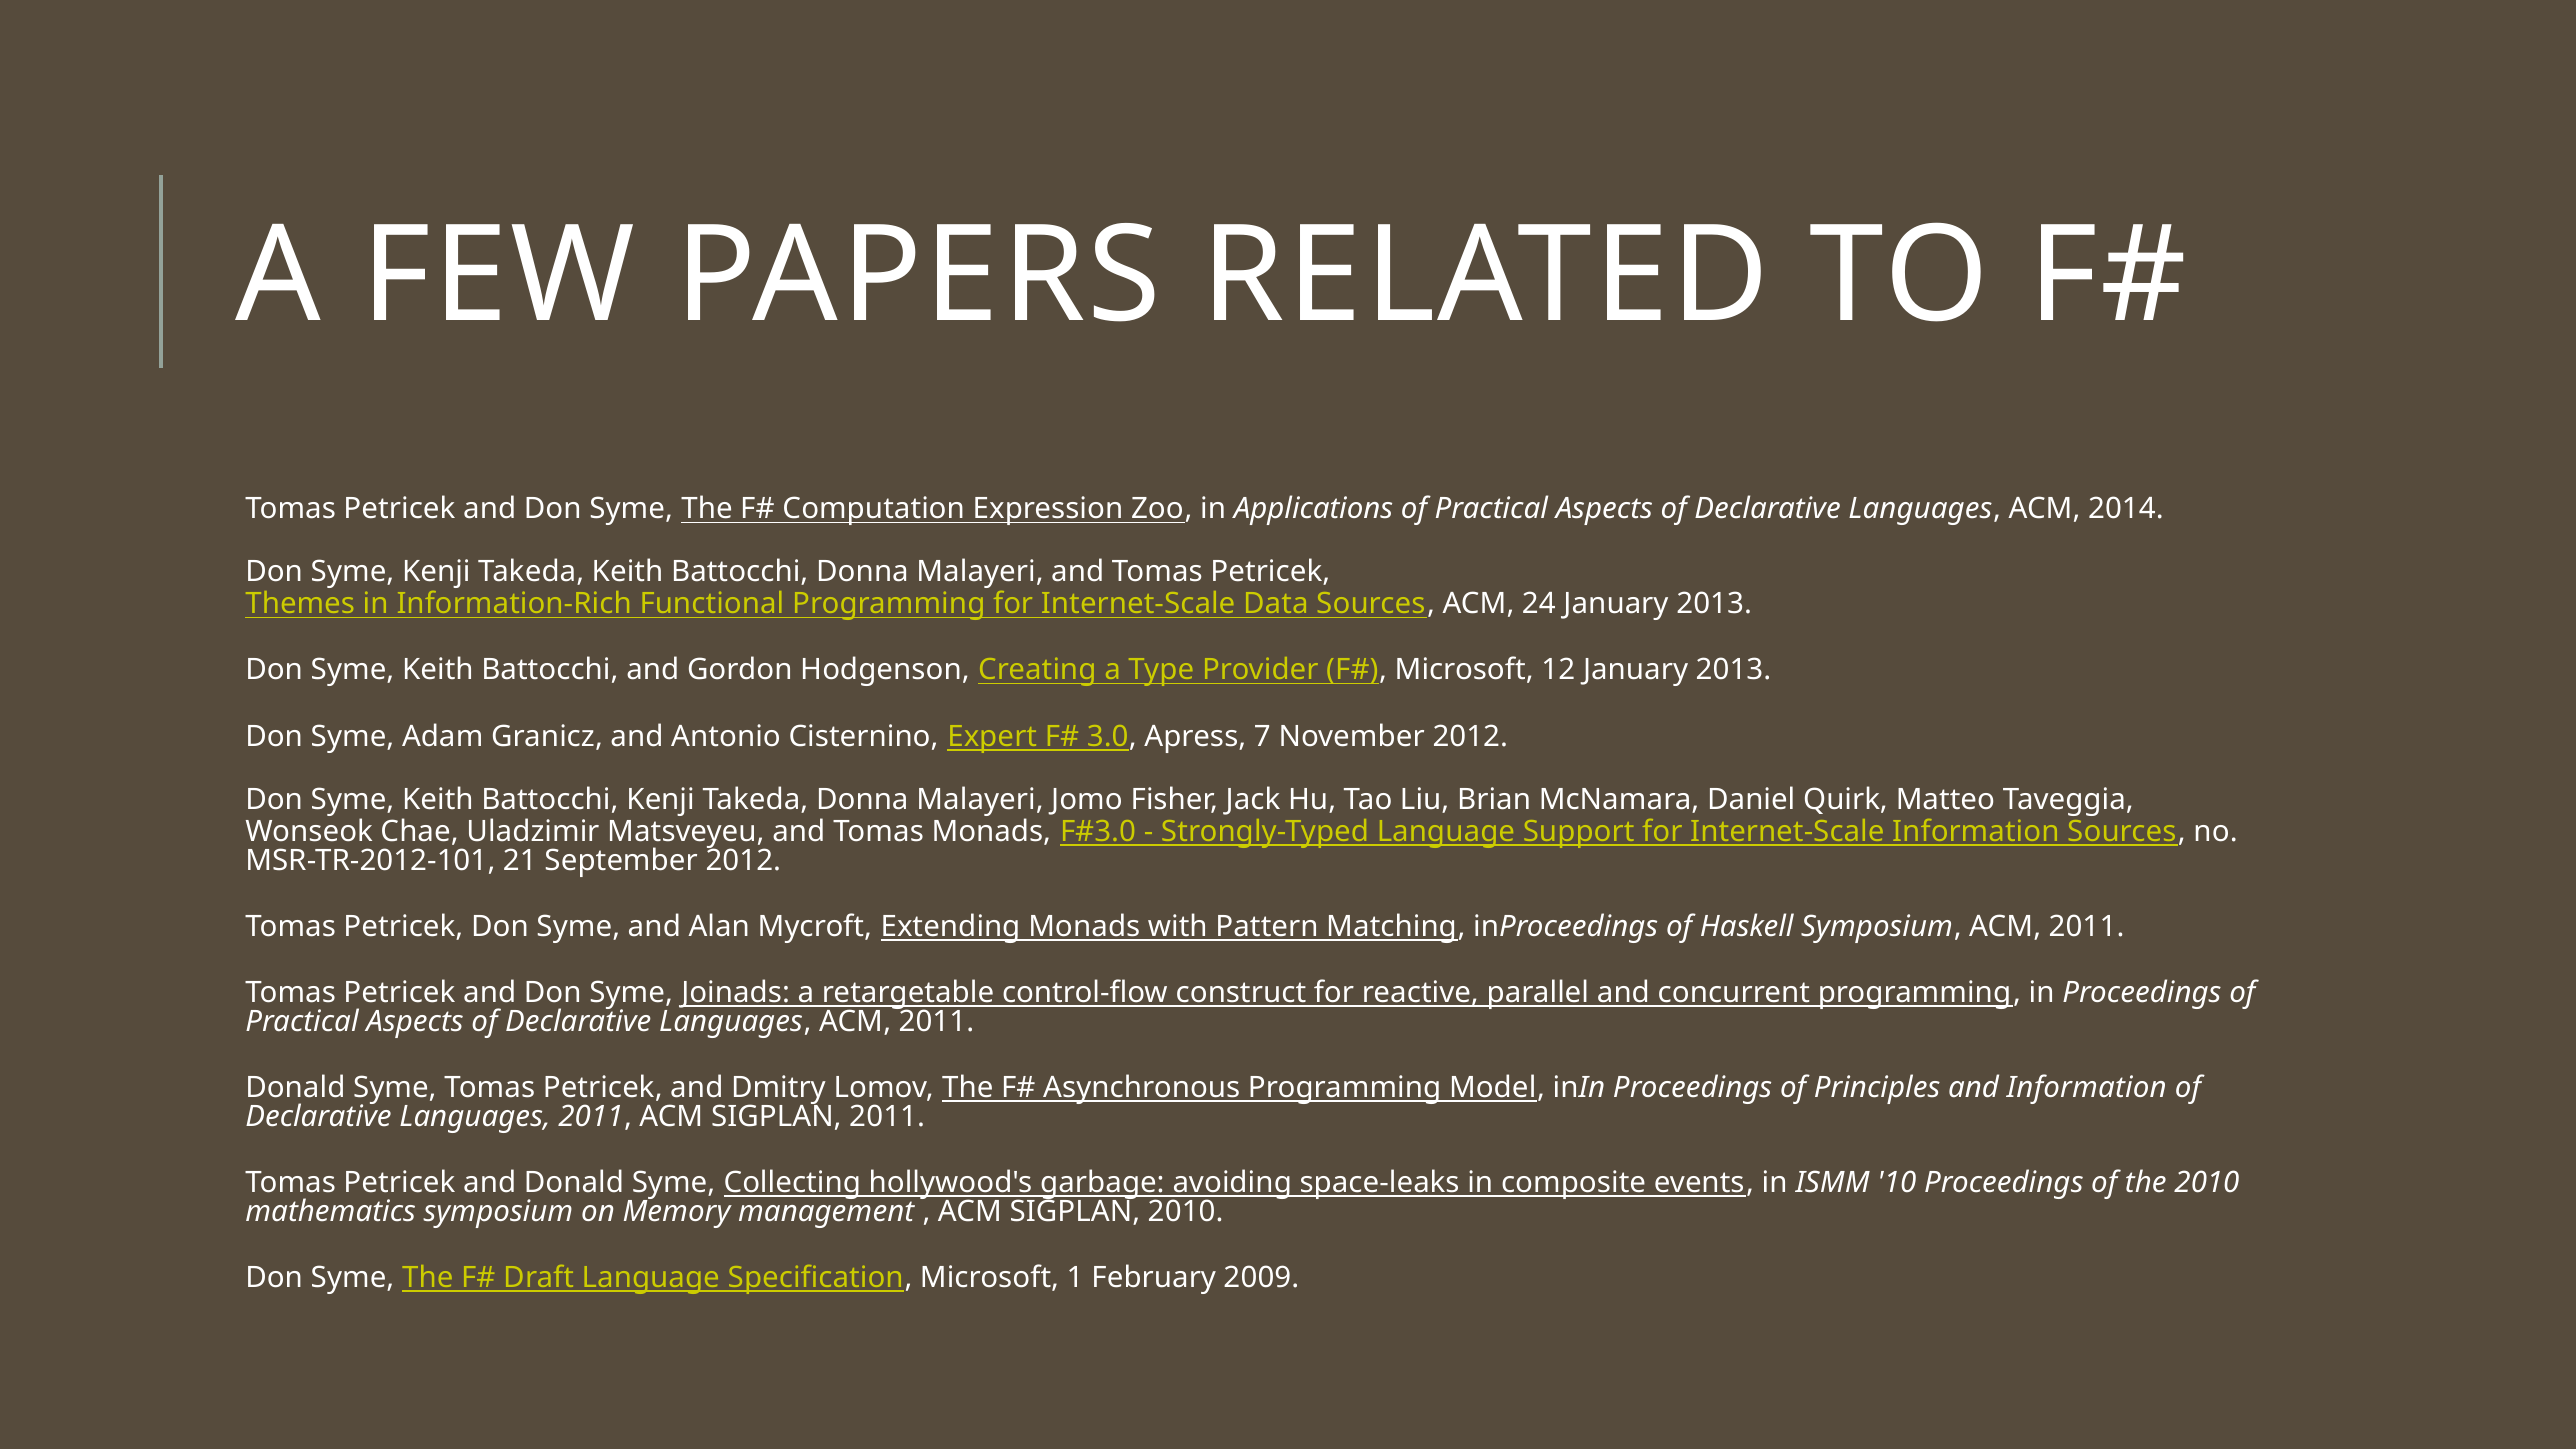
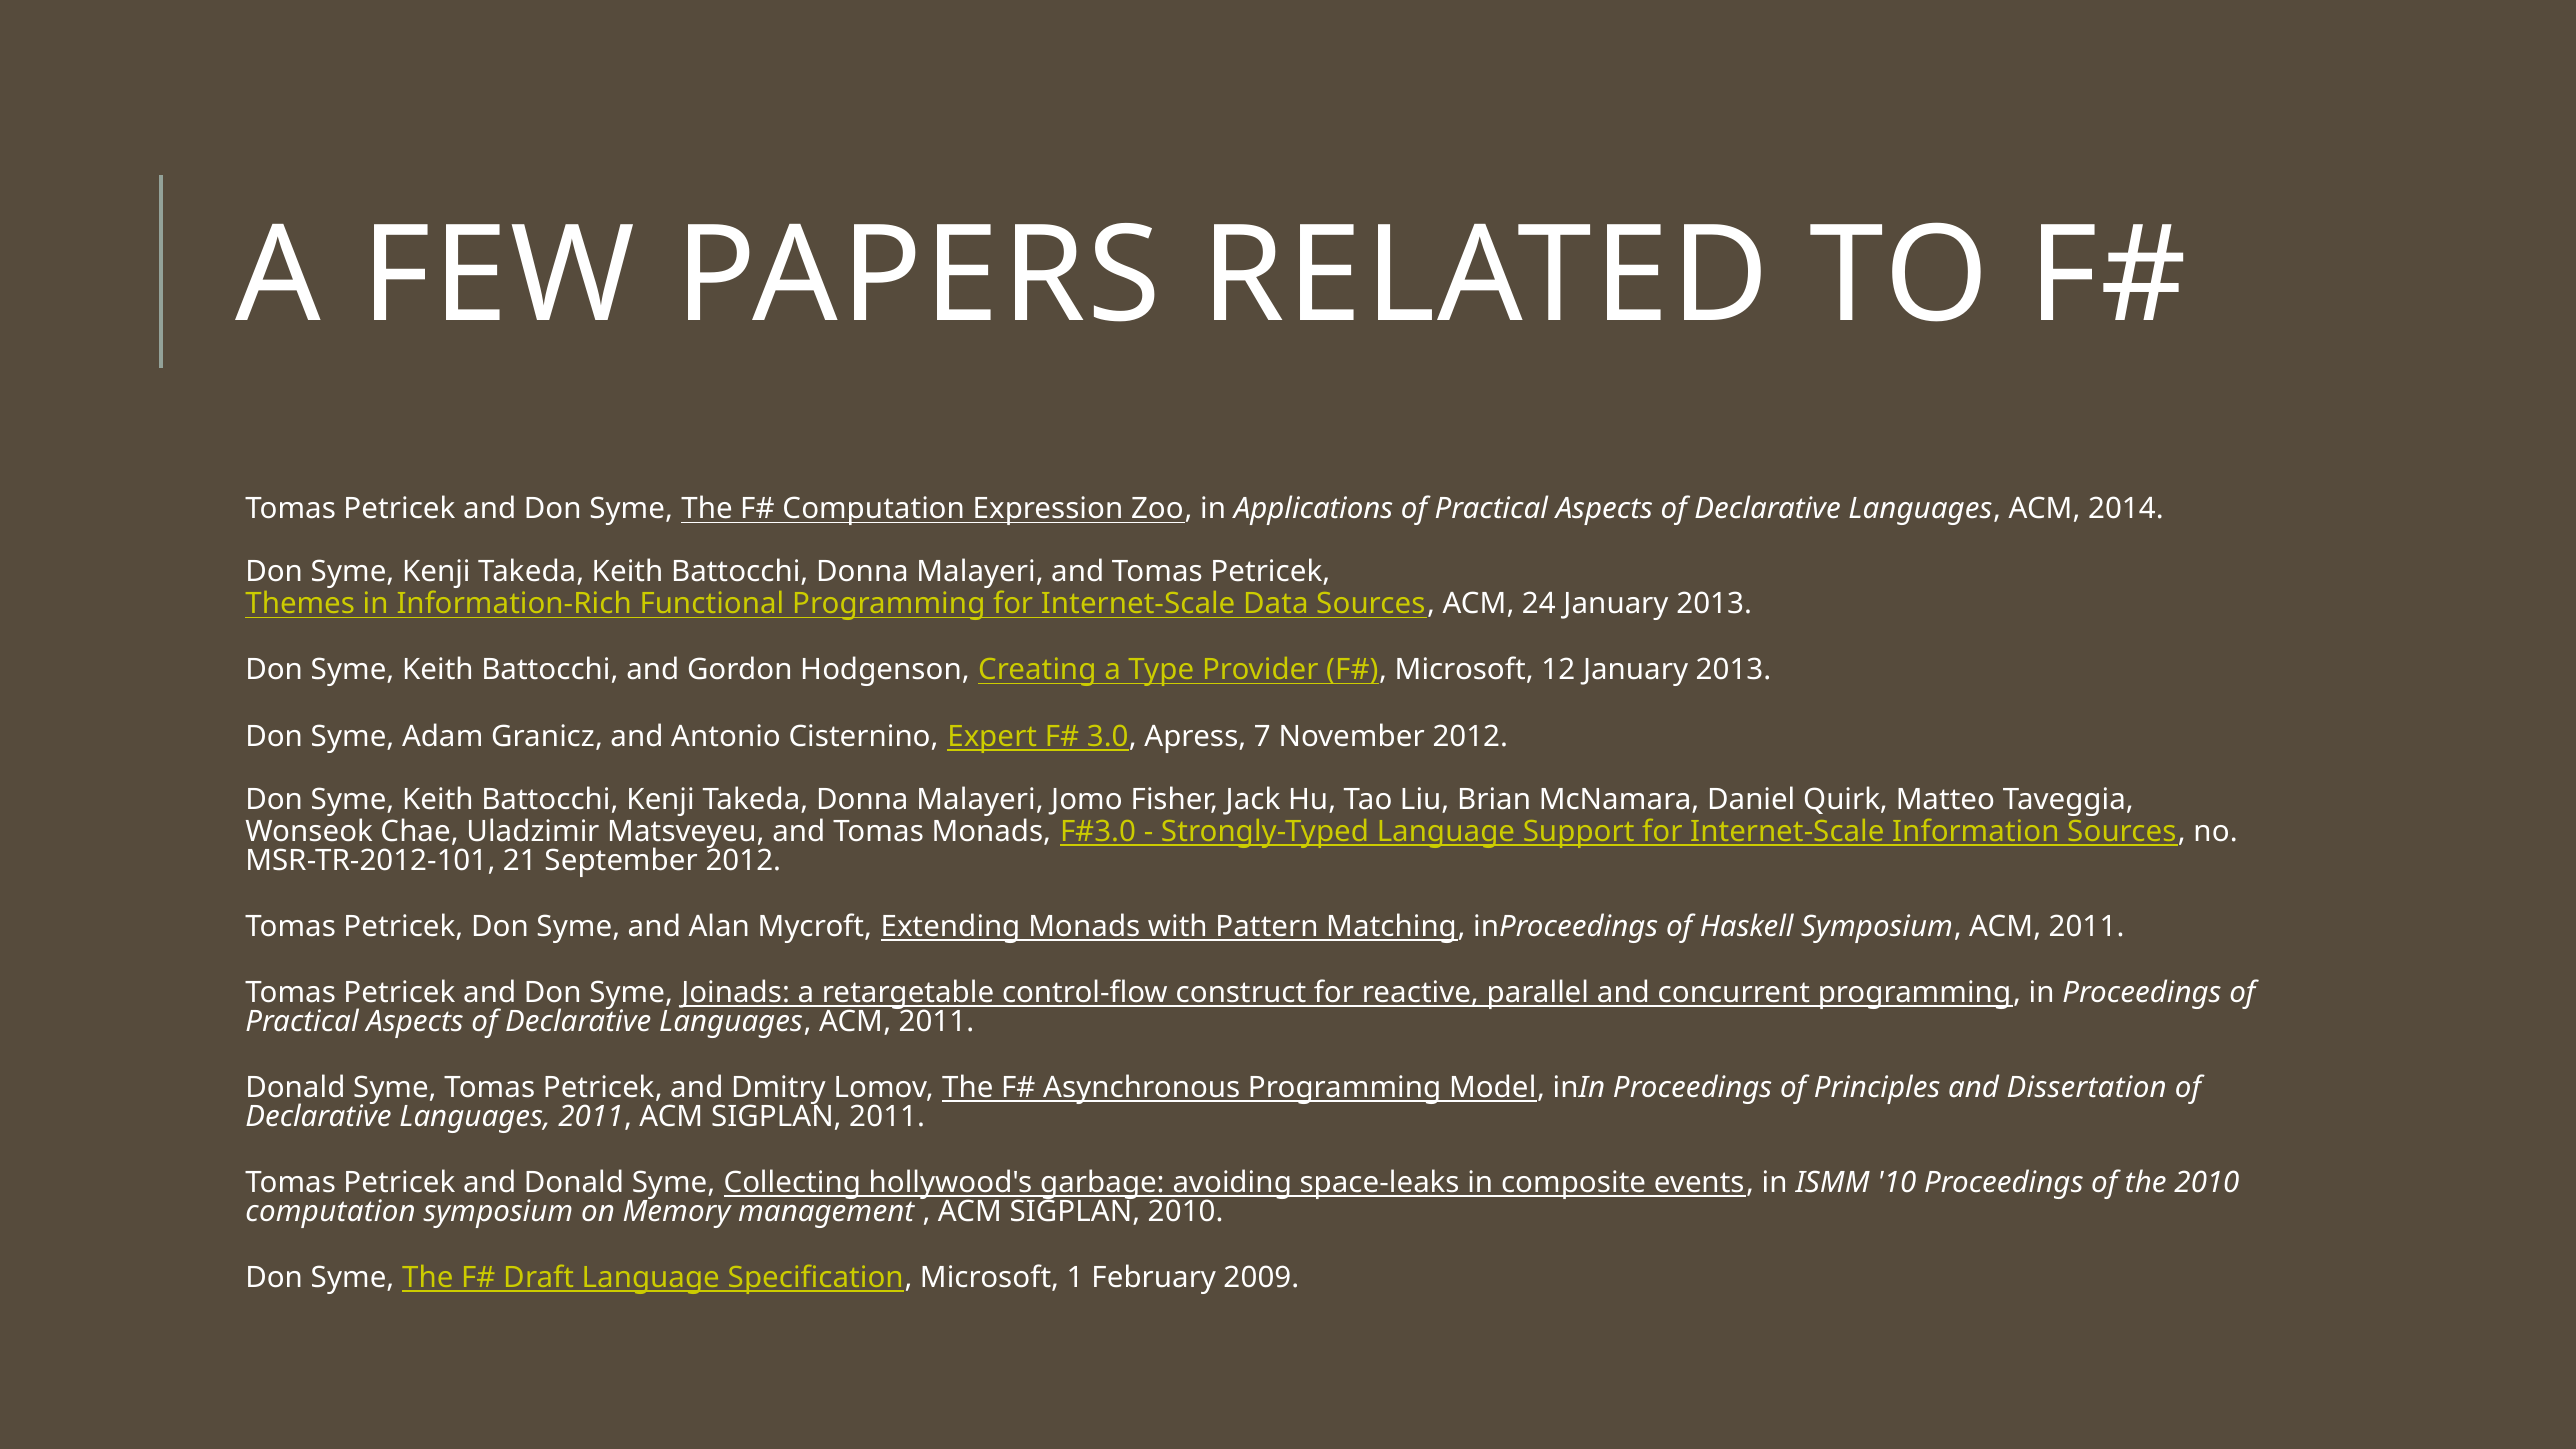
and Information: Information -> Dissertation (2087, 1087)
mathematics: mathematics -> computation (331, 1212)
